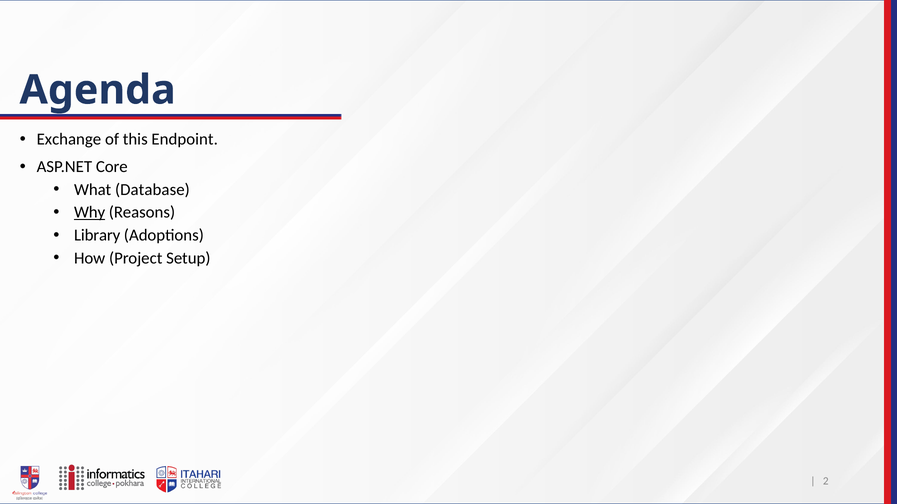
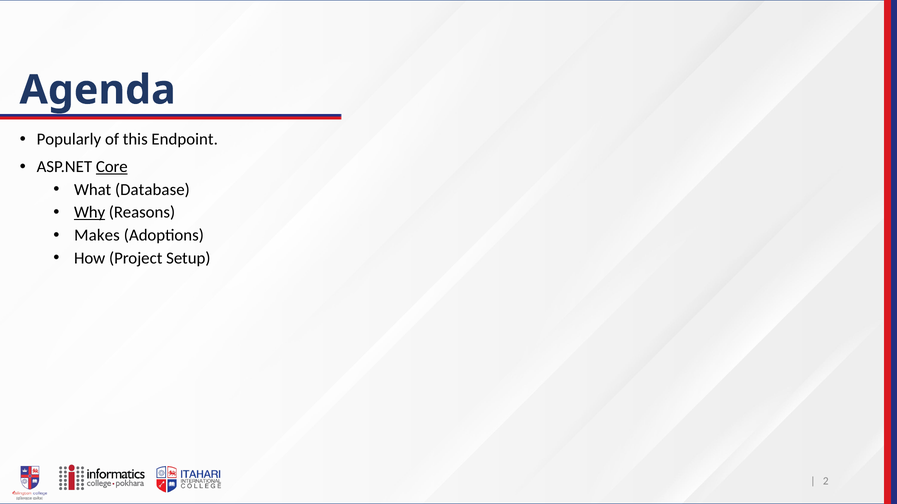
Exchange: Exchange -> Popularly (69, 139)
Core underline: none -> present (112, 167)
Library: Library -> Makes (97, 235)
